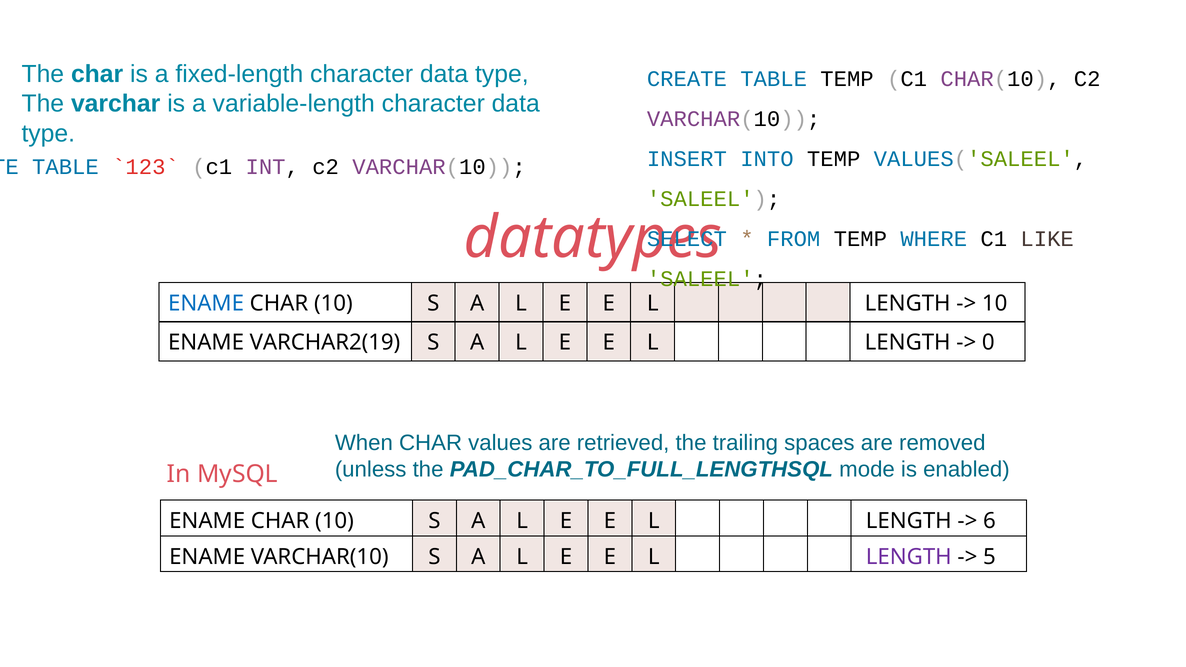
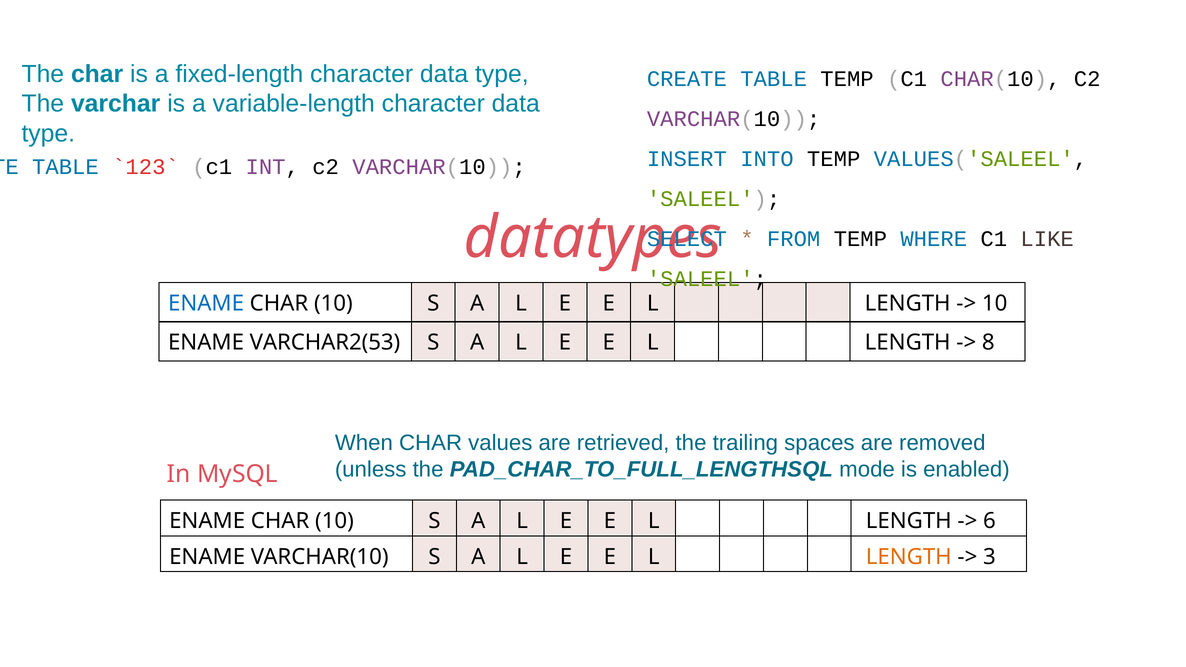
VARCHAR2(19: VARCHAR2(19 -> VARCHAR2(53 (325, 343)
0: 0 -> 8 (988, 343)
LENGTH colour: purple -> orange (909, 557)
5: 5 -> 3 (989, 557)
